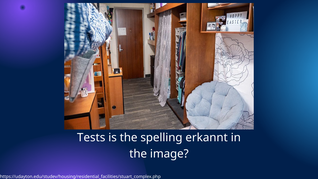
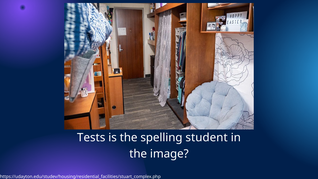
erkannt: erkannt -> student (207, 138)
